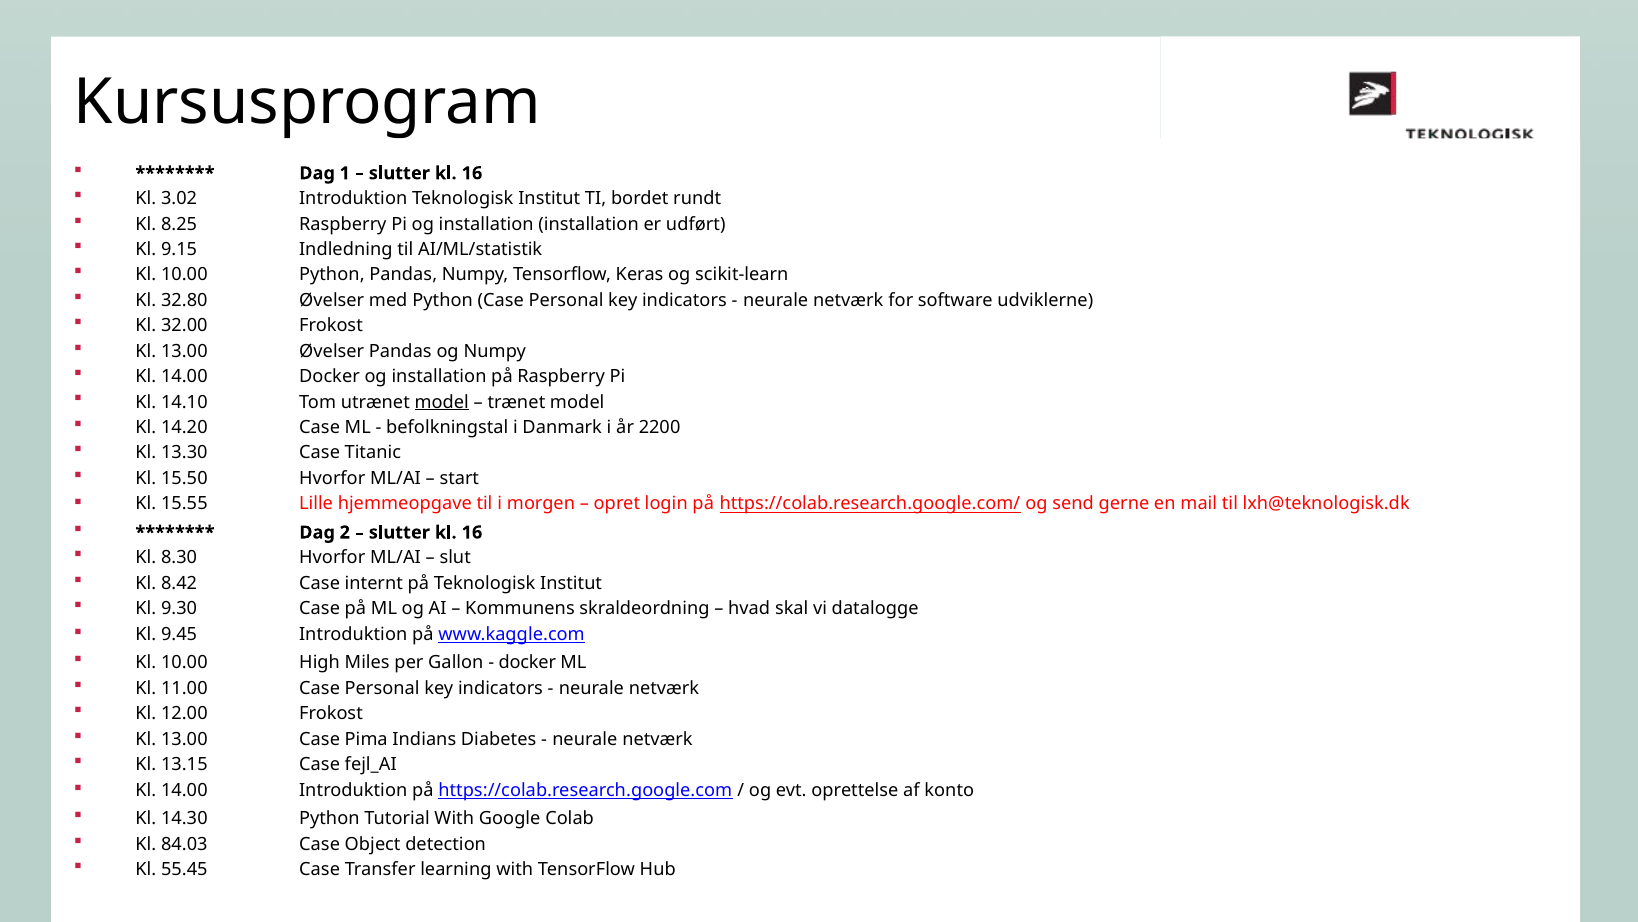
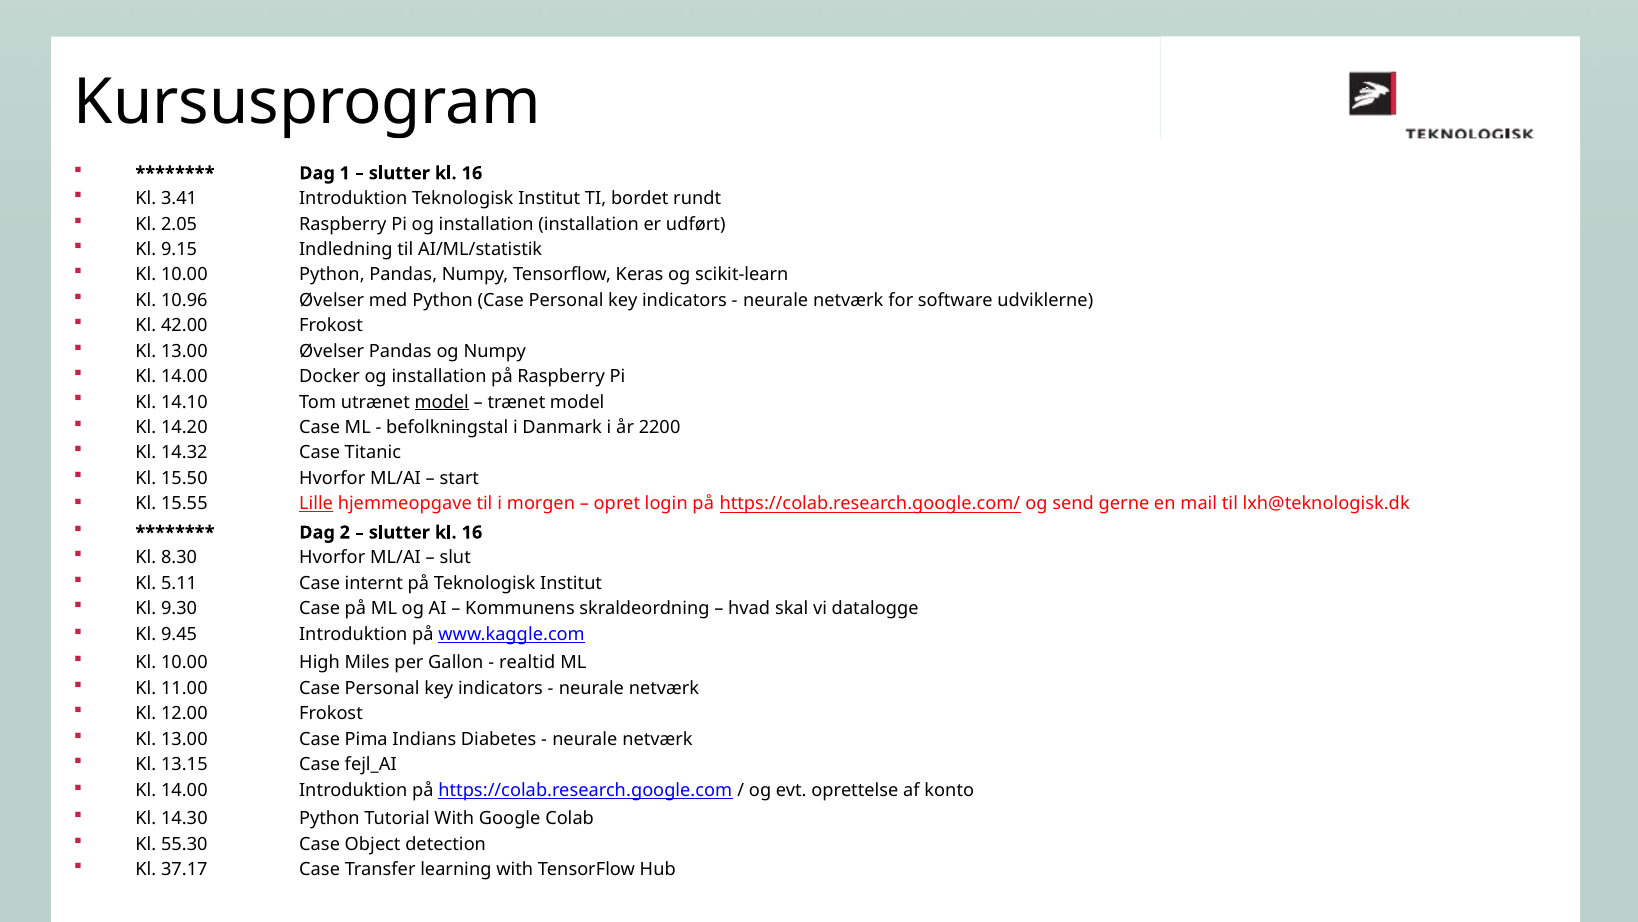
3.02: 3.02 -> 3.41 (179, 199)
8.25: 8.25 -> 2.05 (179, 224)
32.80: 32.80 -> 10.96 (184, 300)
32.00: 32.00 -> 42.00 (184, 326)
13.30: 13.30 -> 14.32 (184, 453)
Lille underline: none -> present (316, 503)
8.42: 8.42 -> 5.11 (179, 583)
docker: docker -> realtid (527, 662)
84.03: 84.03 -> 55.30 (184, 844)
55.45: 55.45 -> 37.17 (184, 869)
